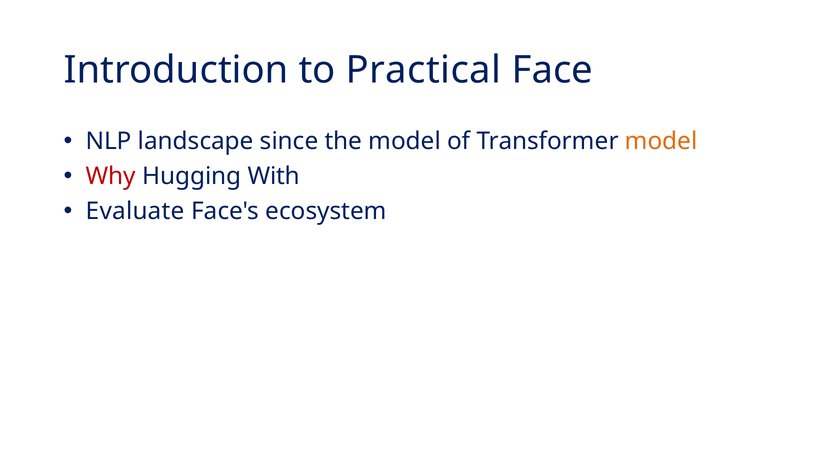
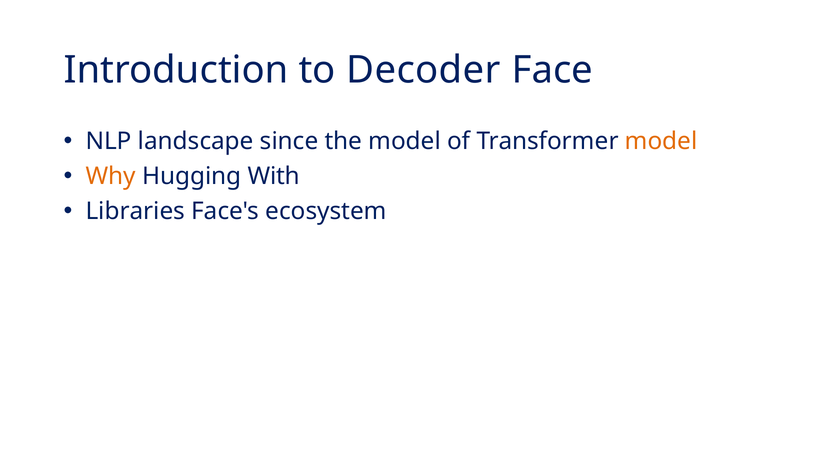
Practical: Practical -> Decoder (423, 70)
Why colour: red -> orange (111, 176)
Evaluate: Evaluate -> Libraries (135, 211)
